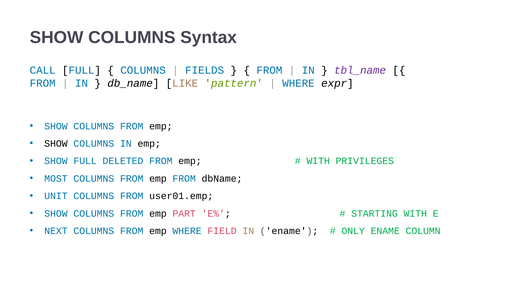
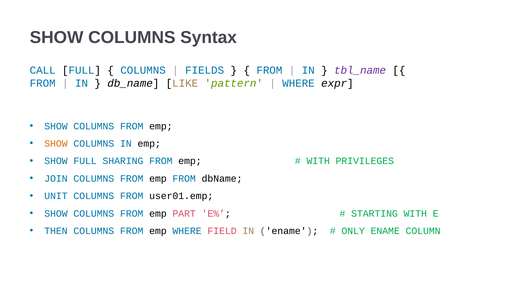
SHOW colour: black -> orange (56, 144)
DELETED: DELETED -> SHARING (123, 161)
MOST: MOST -> JOIN (56, 179)
NEXT: NEXT -> THEN (56, 231)
